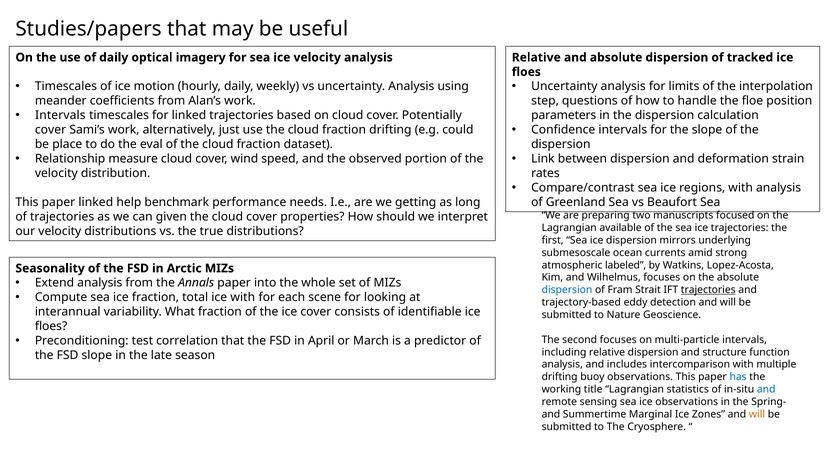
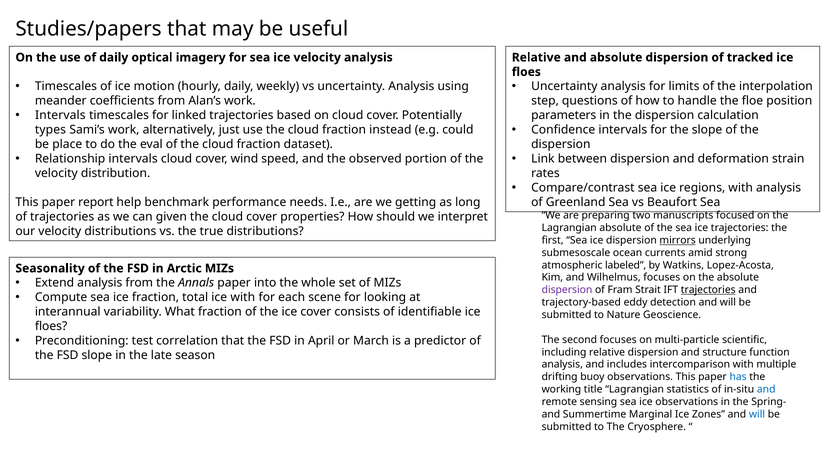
cover: cover -> types (50, 130)
fraction drifting: drifting -> instead (390, 130)
Relationship measure: measure -> intervals (133, 159)
paper linked: linked -> report (96, 203)
Lagrangian available: available -> absolute (620, 228)
mirrors underline: none -> present (678, 240)
dispersion colour: blue -> purple (567, 290)
multi-particle intervals: intervals -> scientific (745, 340)
will colour: orange -> blue (757, 415)
